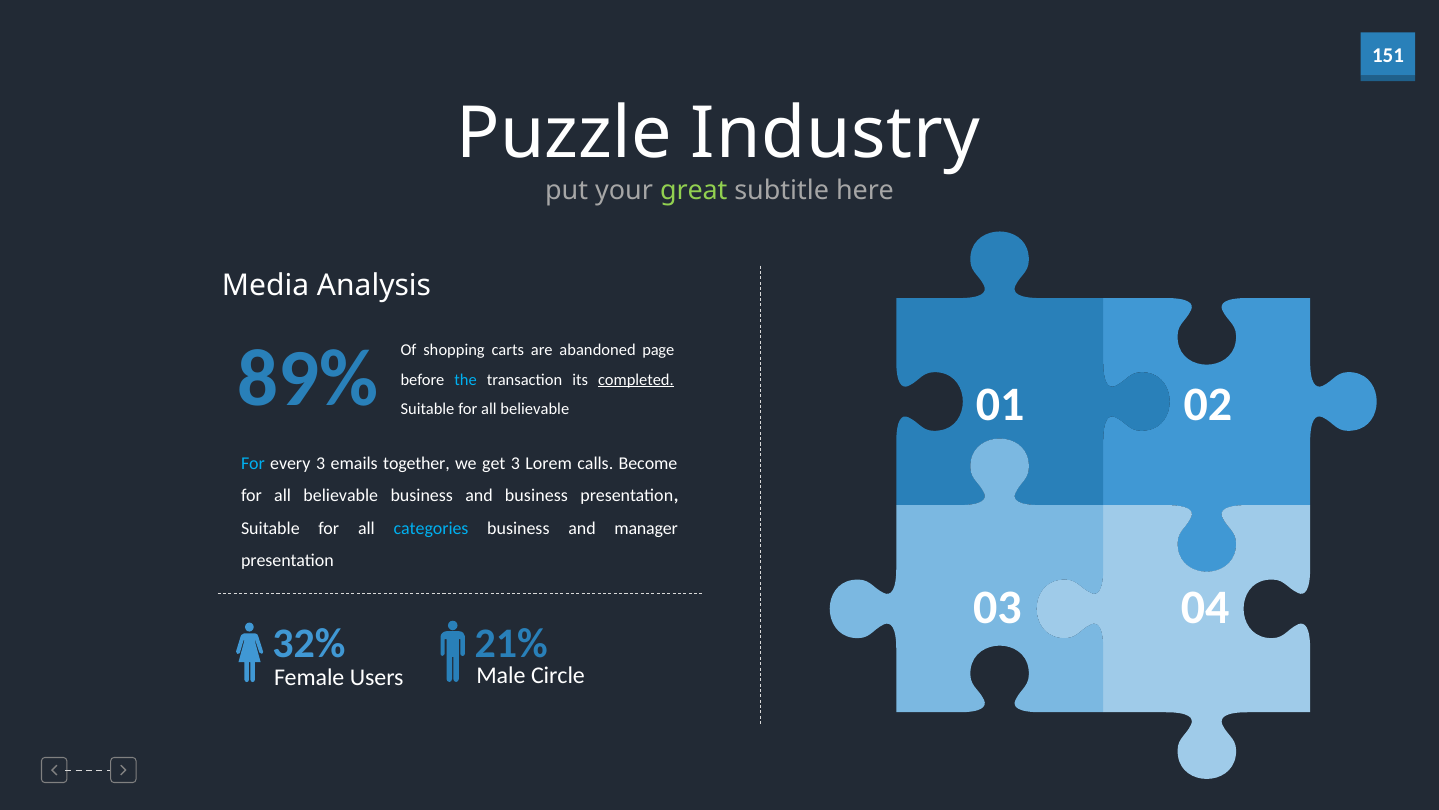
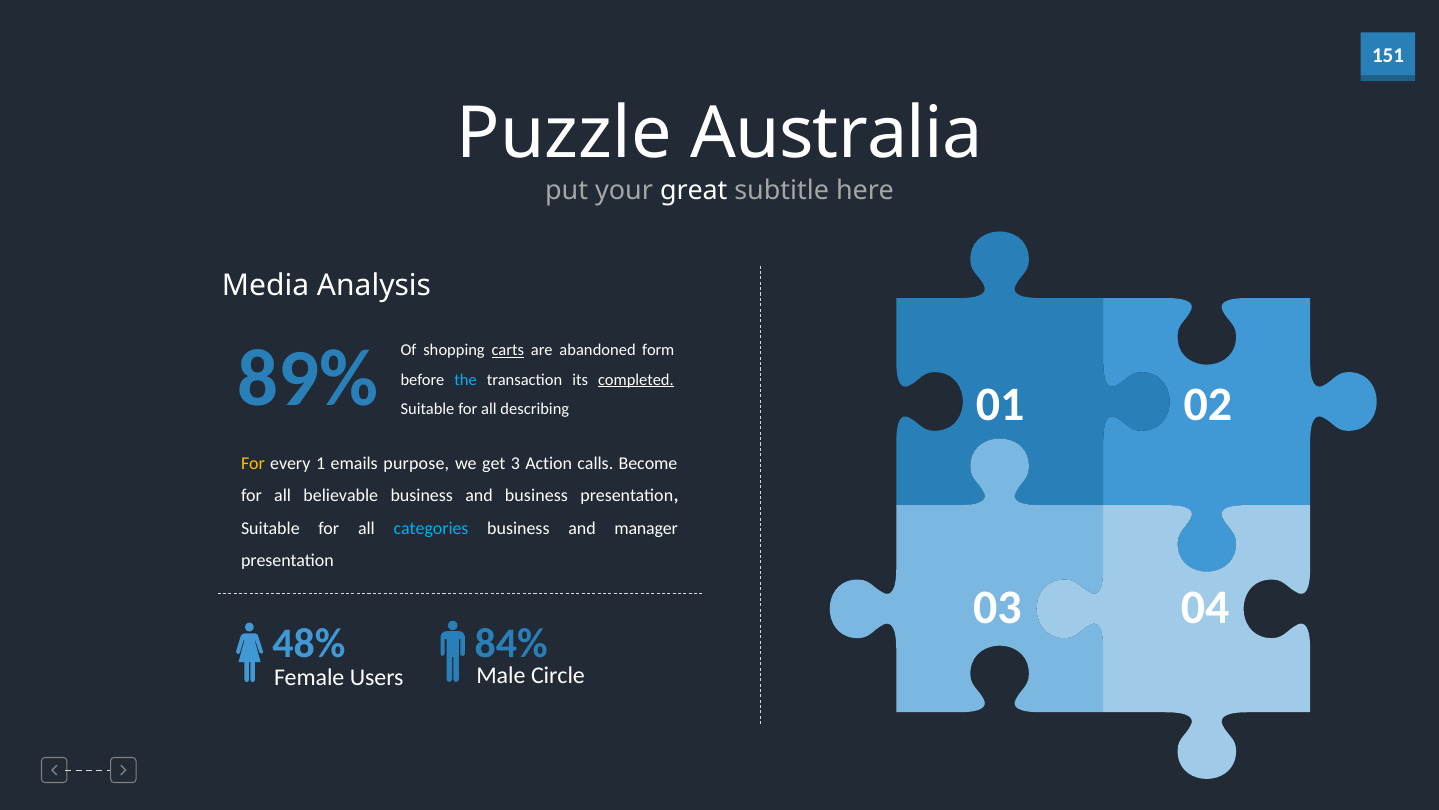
Industry: Industry -> Australia (836, 134)
great colour: light green -> white (694, 191)
carts underline: none -> present (508, 350)
page: page -> form (658, 350)
Suitable for all believable: believable -> describing (535, 409)
For colour: light blue -> yellow (253, 463)
every 3: 3 -> 1 (321, 463)
together: together -> purpose (416, 463)
Lorem: Lorem -> Action (549, 463)
32%: 32% -> 48% (309, 643)
21%: 21% -> 84% (511, 643)
